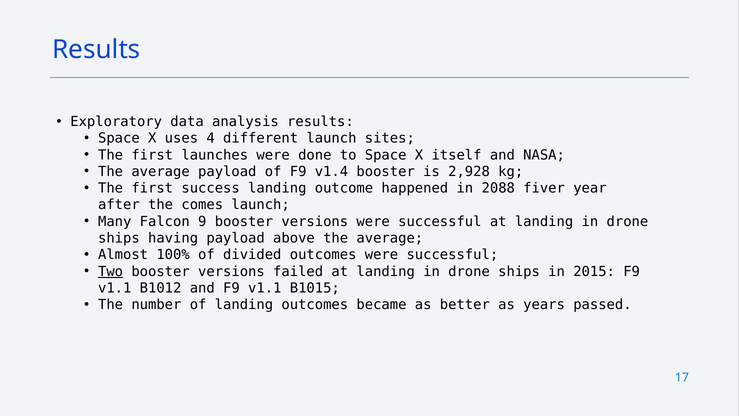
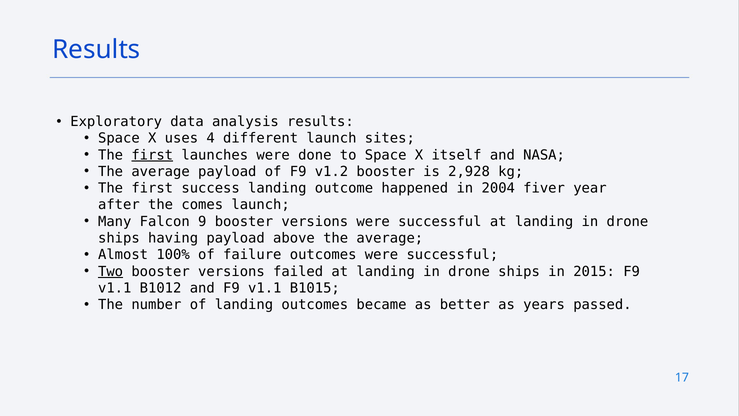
first underline: none -> present (152, 155)
v1.4: v1.4 -> v1.2 (331, 171)
2088: 2088 -> 2004 (498, 188)
divided: divided -> failure (252, 255)
